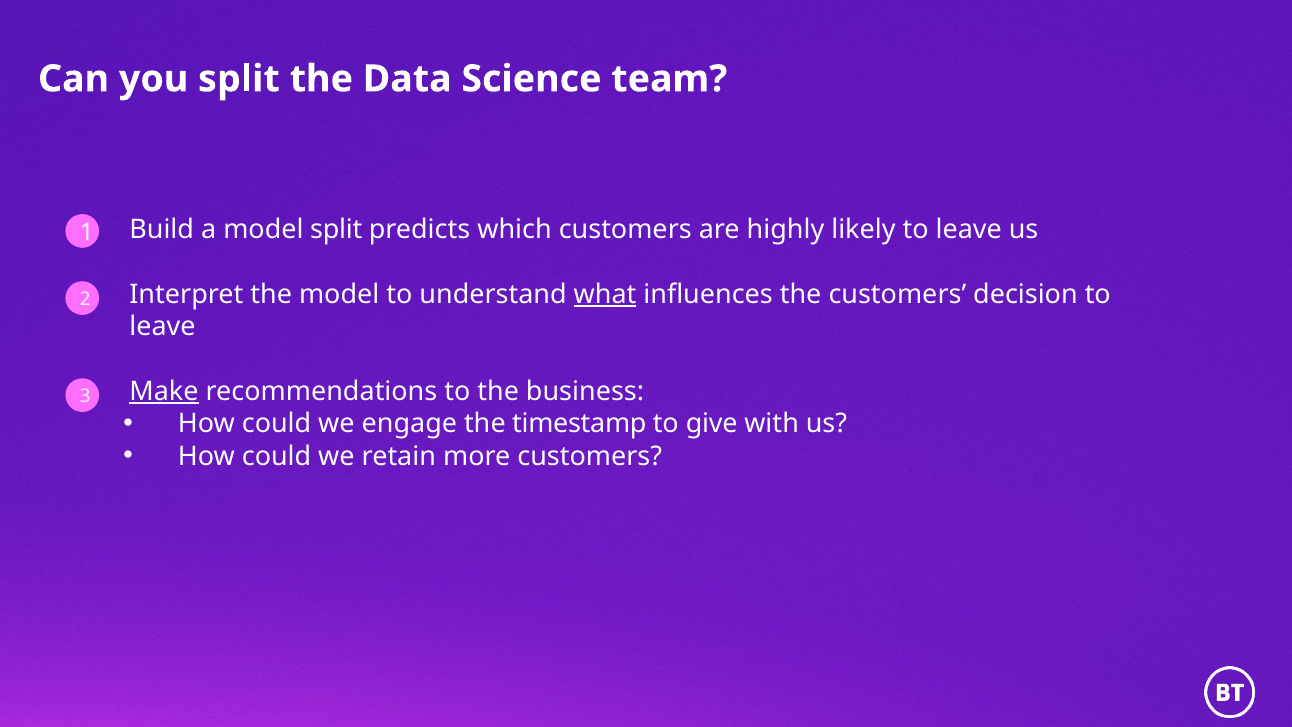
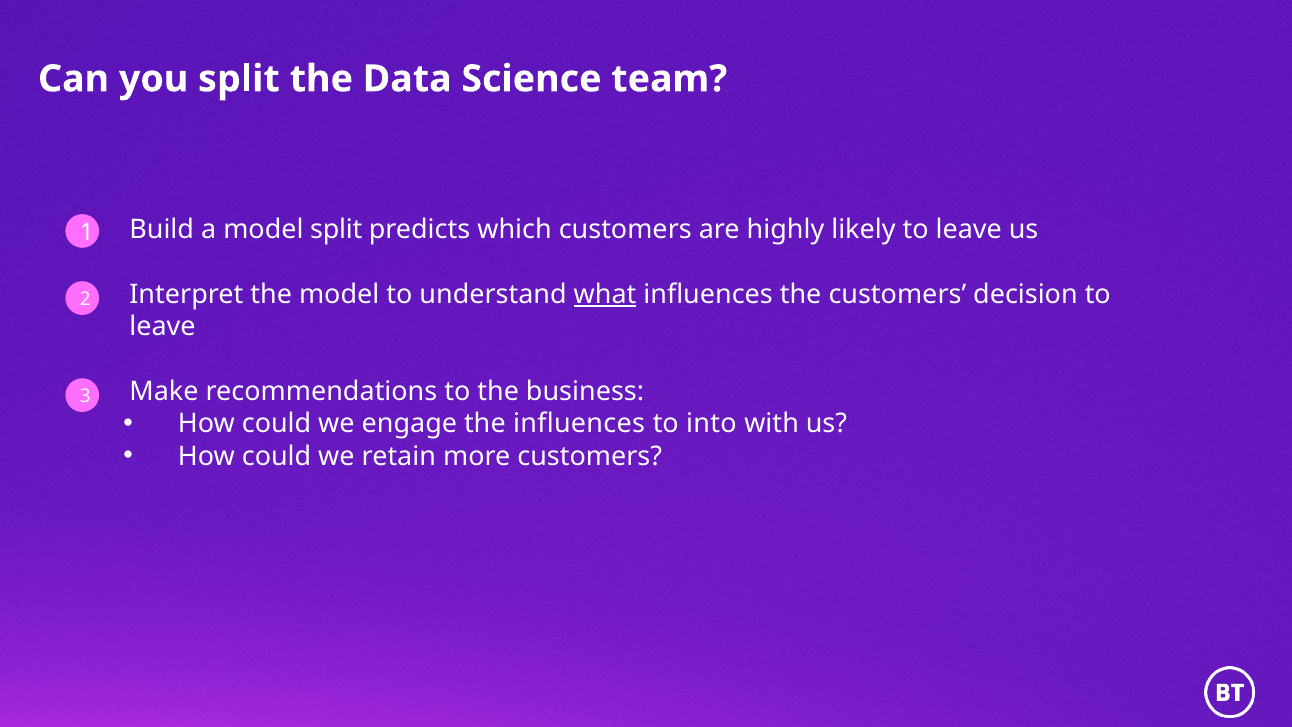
Make underline: present -> none (164, 391)
the timestamp: timestamp -> influences (579, 424)
give: give -> into (711, 424)
